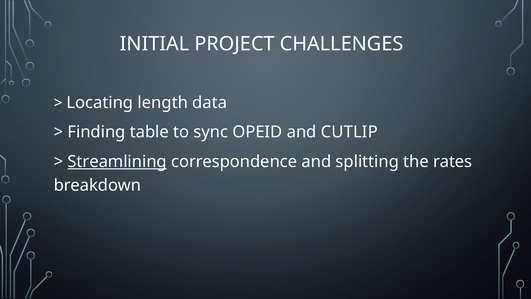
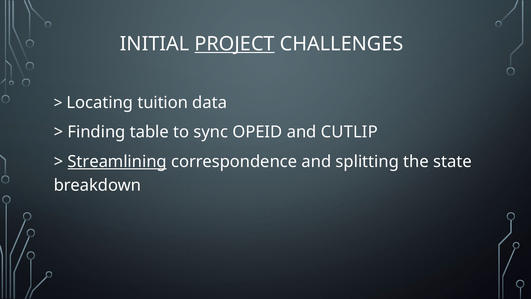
PROJECT underline: none -> present (235, 44)
length: length -> tuition (163, 103)
rates: rates -> state (453, 161)
